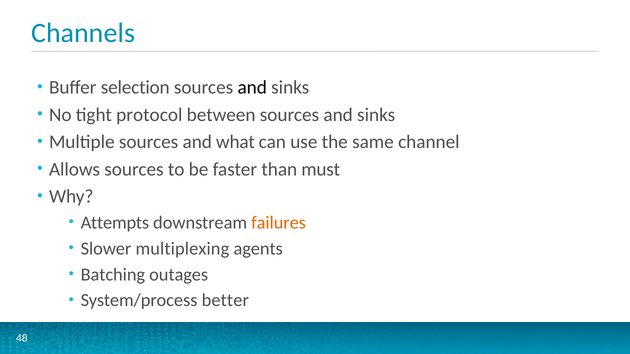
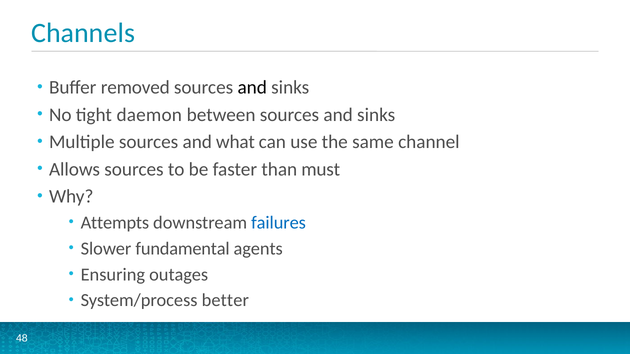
selection: selection -> removed (135, 88)
protocol: protocol -> daemon (149, 115)
failures colour: orange -> blue (279, 223)
multiplexing: multiplexing -> fundamental (183, 249)
Batching: Batching -> Ensuring (113, 275)
